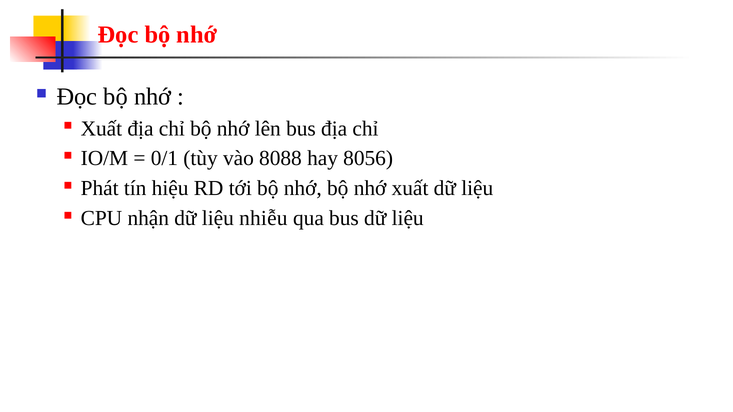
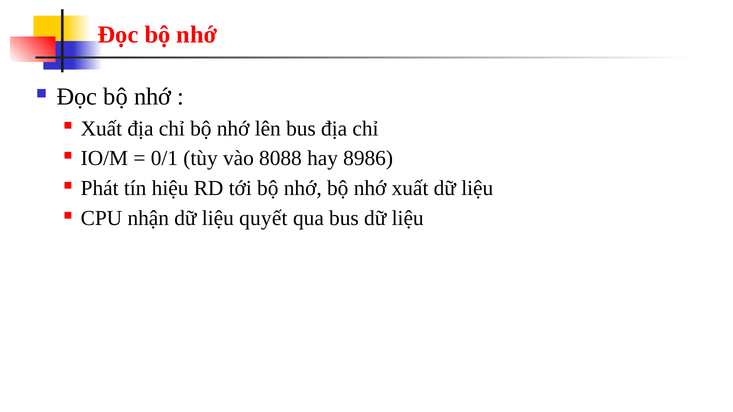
8056: 8056 -> 8986 (368, 159)
nhiễu: nhiễu -> quyết (263, 218)
